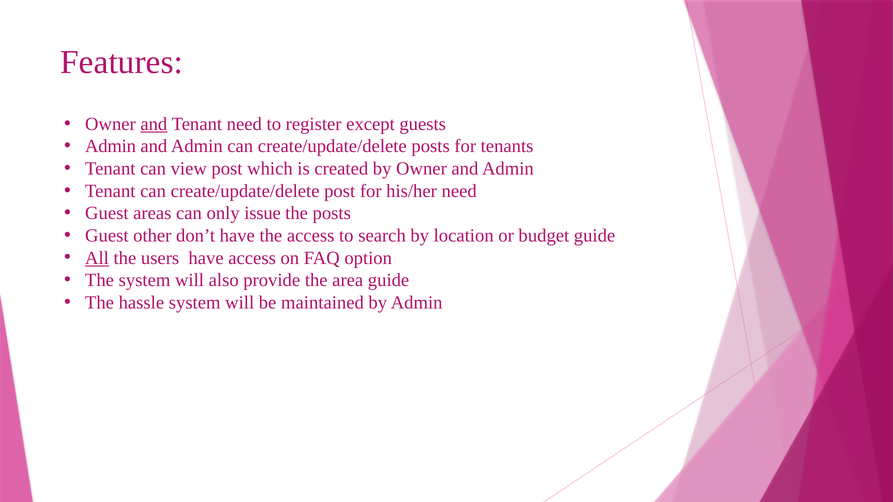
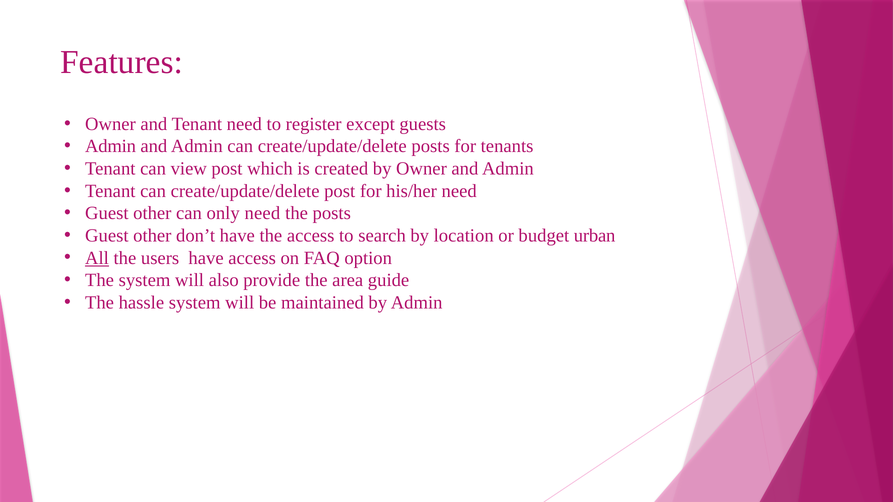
and underline: present -> none (154, 124)
areas: areas -> other (152, 213)
only issue: issue -> need (262, 213)
budget guide: guide -> urban (595, 236)
